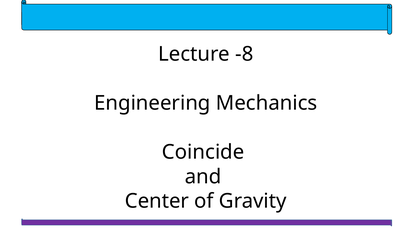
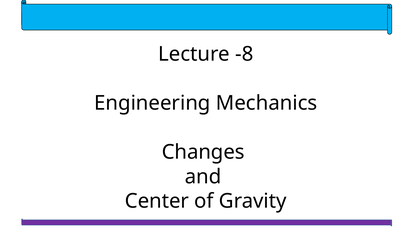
Coincide: Coincide -> Changes (203, 152)
